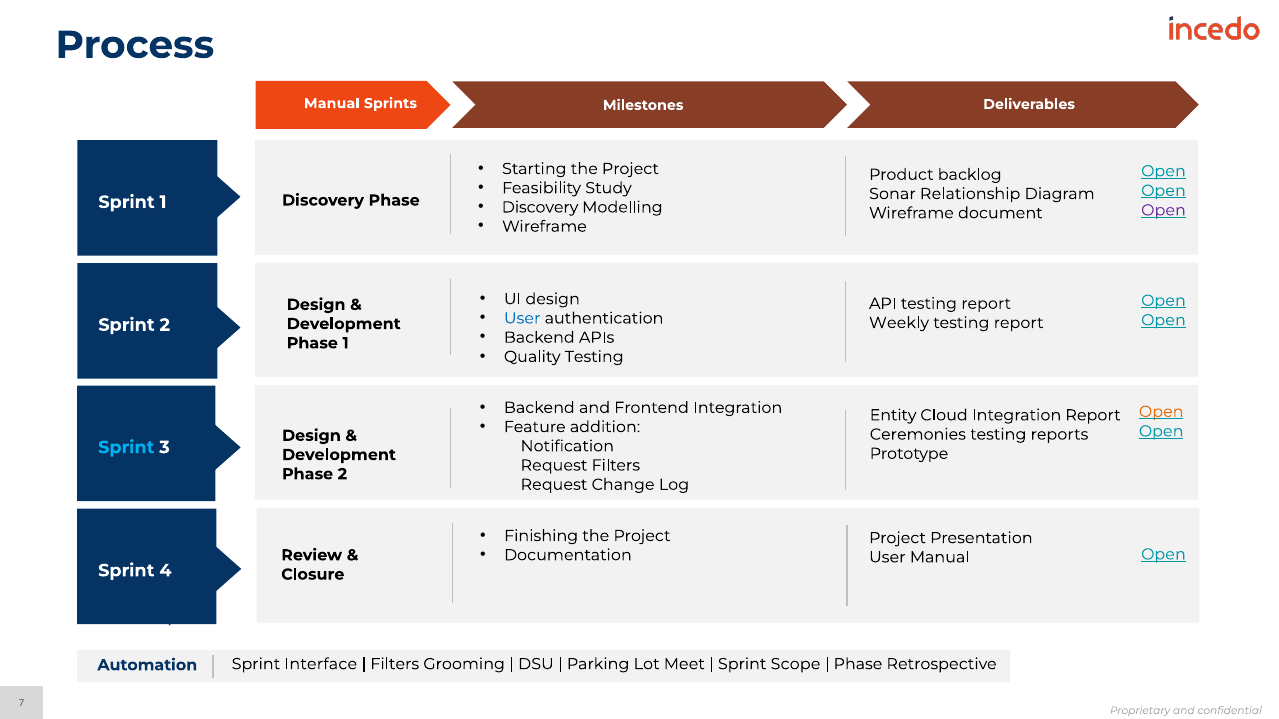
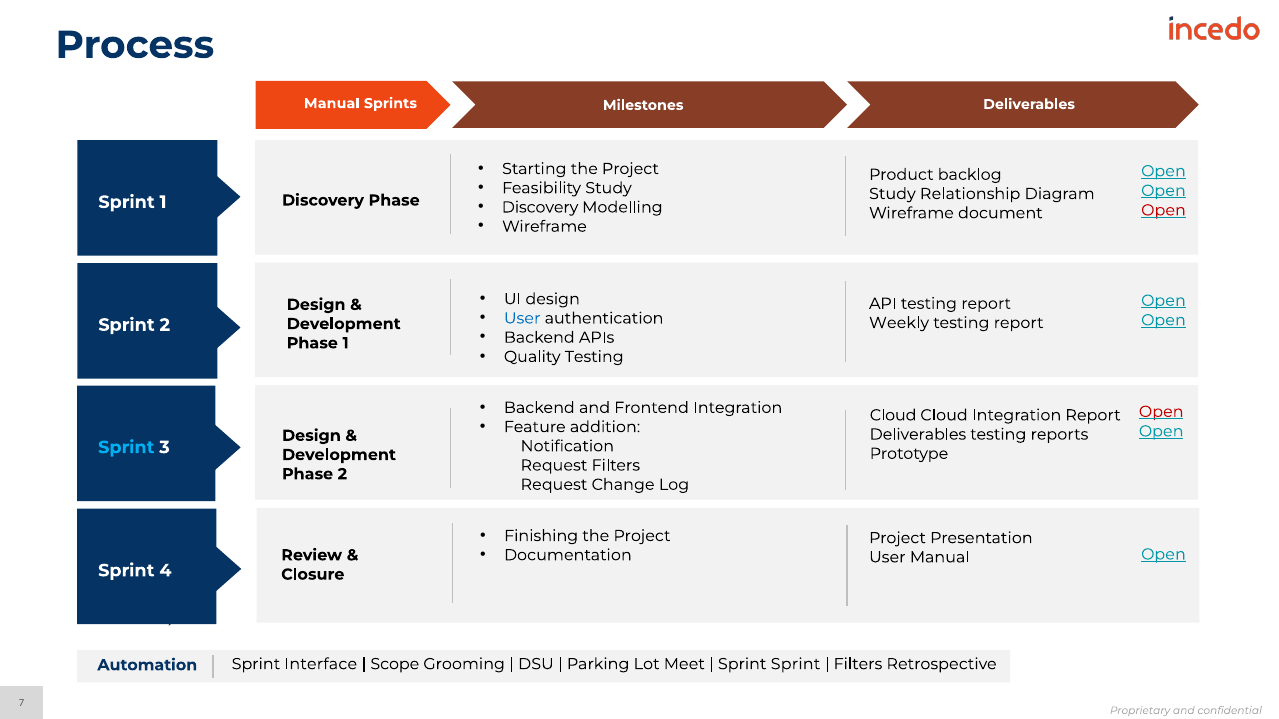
Sonar: Sonar -> Study (892, 194)
Open colour: purple -> red (1163, 210)
Open colour: orange -> red (1161, 412)
Entity: Entity -> Cloud (893, 415)
Ceremonies: Ceremonies -> Deliverables (918, 435)
Filters: Filters -> Scope (395, 664)
Sprint Scope: Scope -> Sprint (795, 664)
Phase: Phase -> Filters (858, 664)
